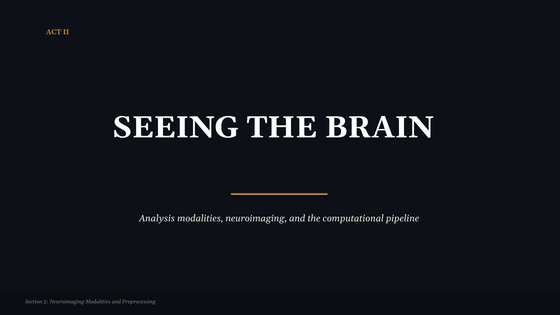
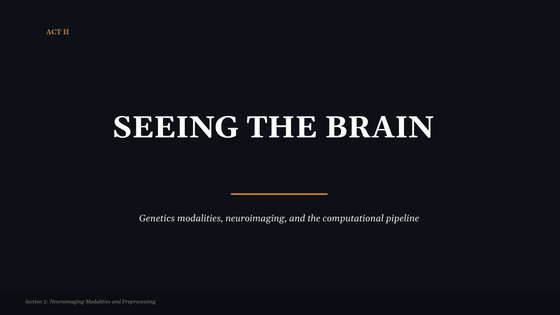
Analysis: Analysis -> Genetics (157, 218)
